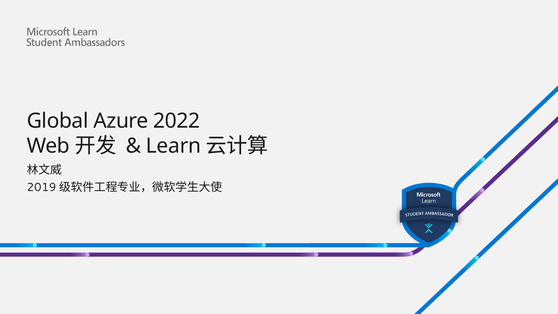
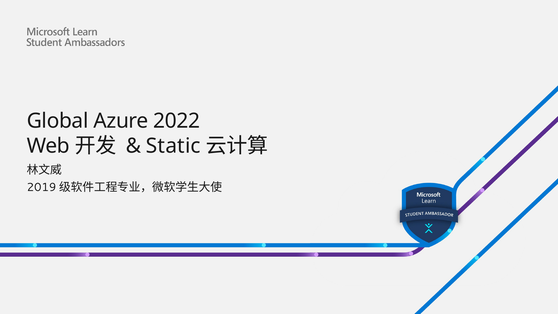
Learn: Learn -> Static (173, 146)
